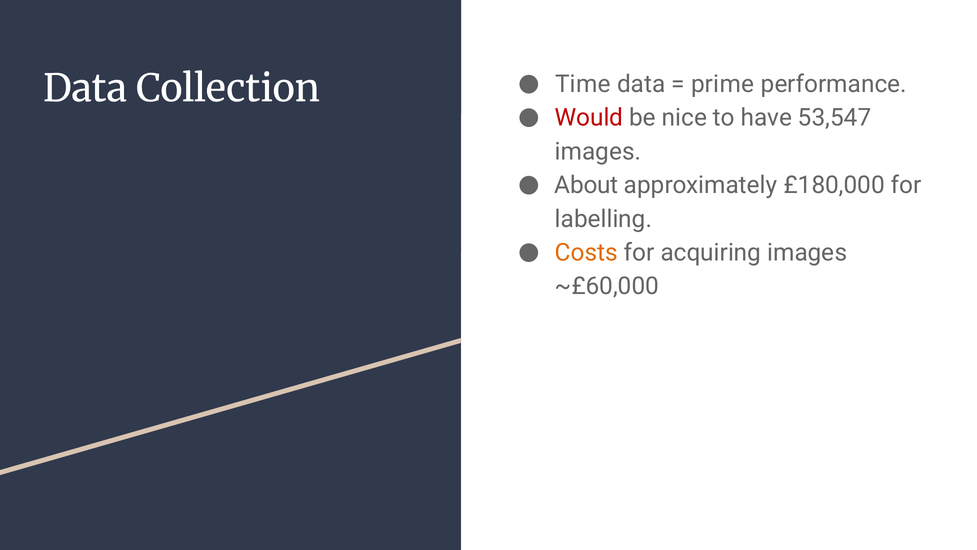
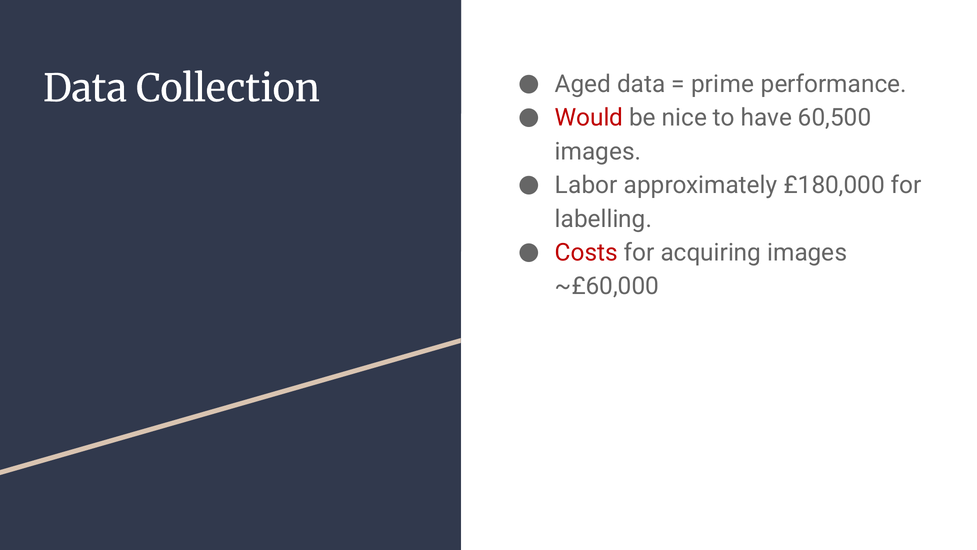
Time: Time -> Aged (583, 84)
53,547: 53,547 -> 60,500 (835, 118)
About: About -> Labor (586, 185)
Costs colour: orange -> red (586, 252)
